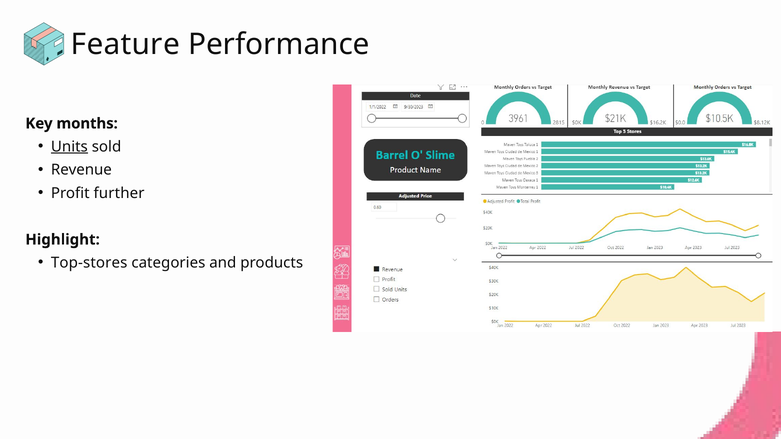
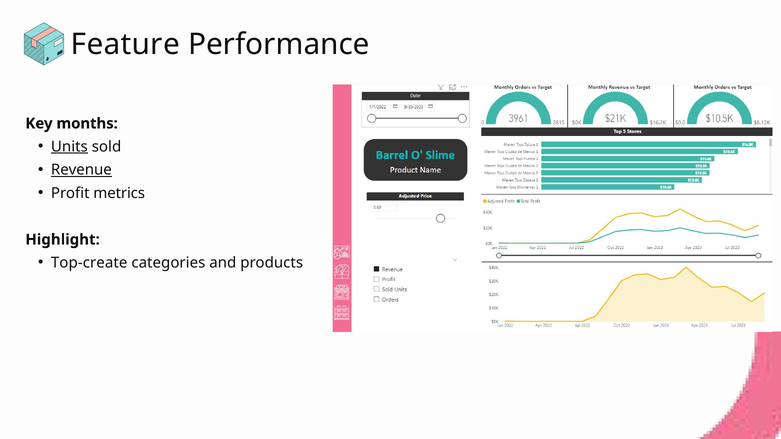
Revenue underline: none -> present (81, 170)
further: further -> metrics (119, 193)
Top-stores: Top-stores -> Top-create (89, 263)
